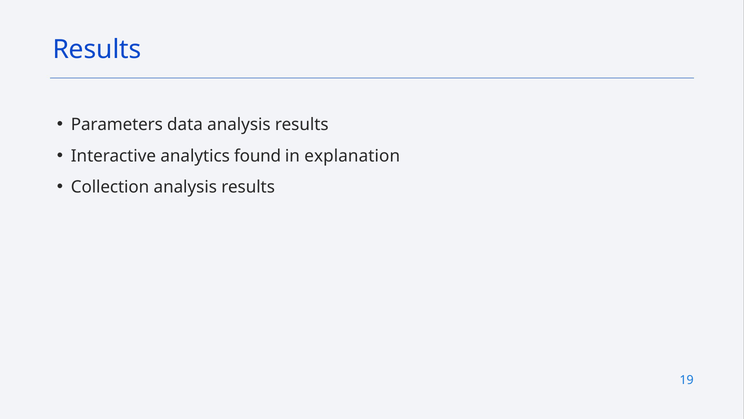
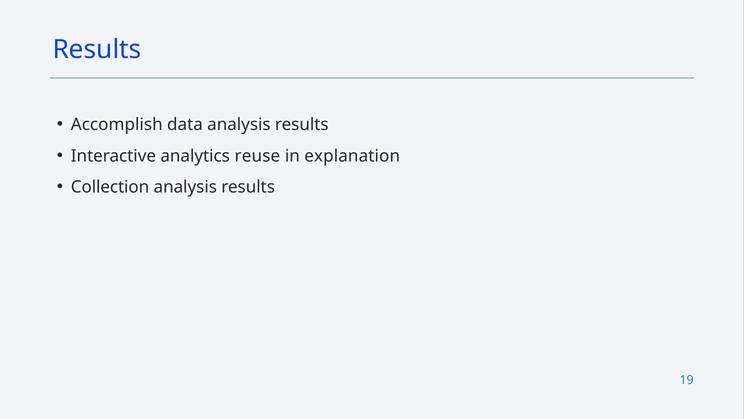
Parameters: Parameters -> Accomplish (117, 124)
found: found -> reuse (257, 156)
